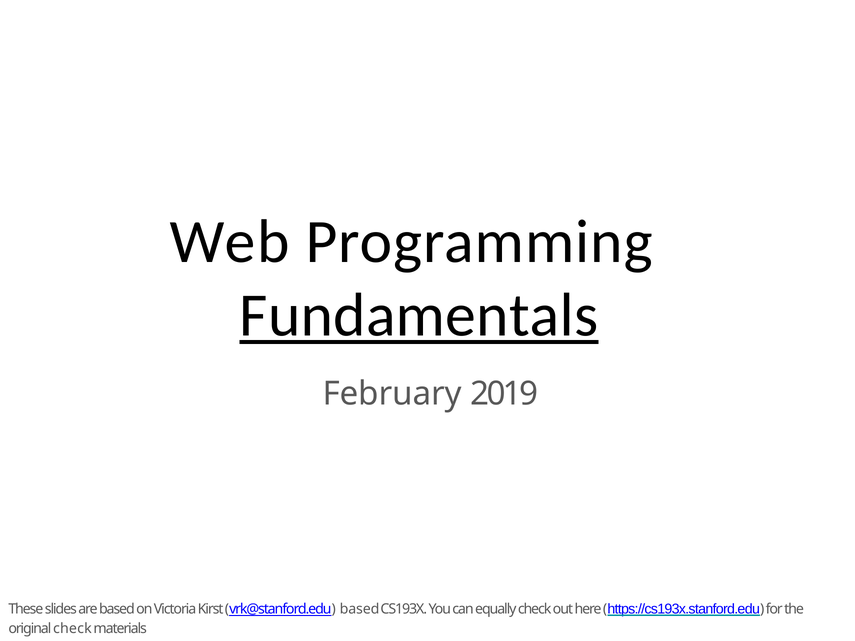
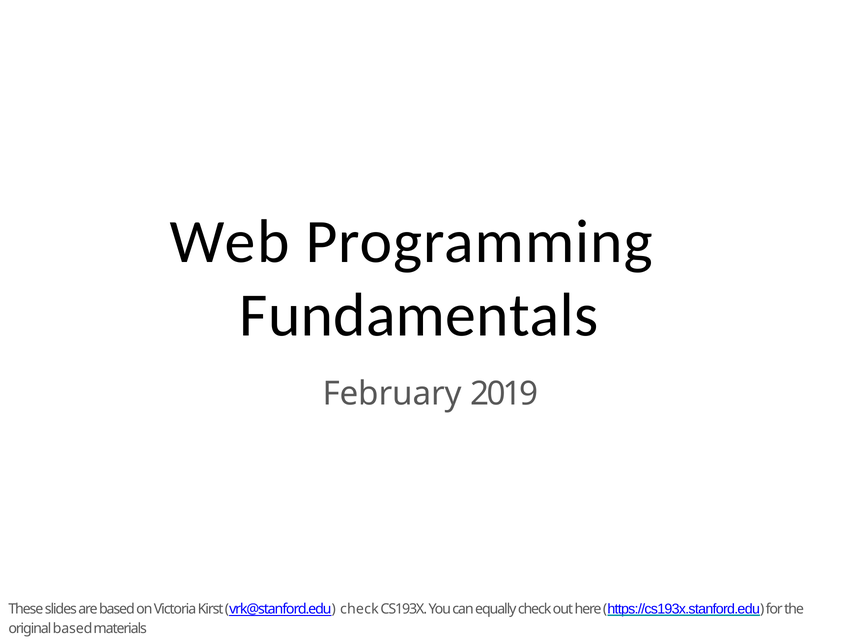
Fundamentals underline: present -> none (419, 316)
vrk@stanford.edu based: based -> check (359, 609)
original check: check -> based (73, 629)
